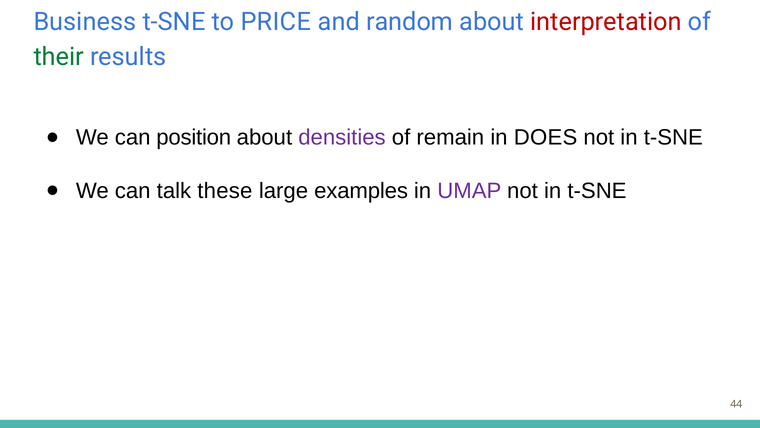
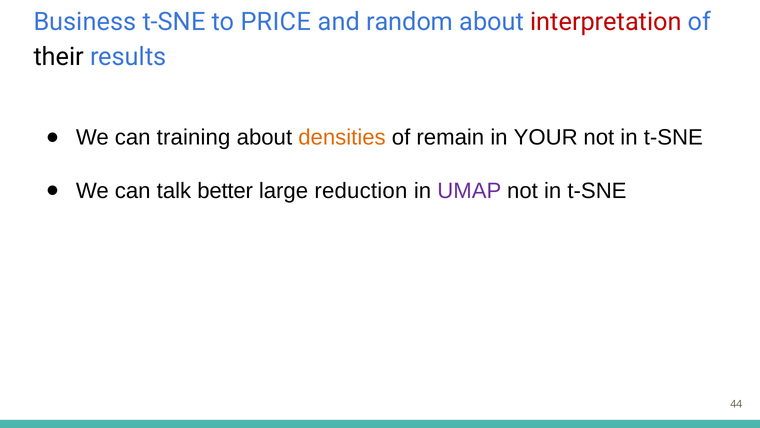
their colour: green -> black (59, 57)
position: position -> training (194, 138)
densities colour: purple -> orange (342, 138)
DOES: DOES -> YOUR (546, 138)
these: these -> better (225, 191)
examples: examples -> reduction (361, 191)
